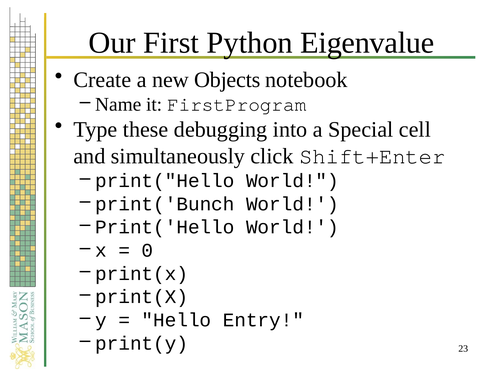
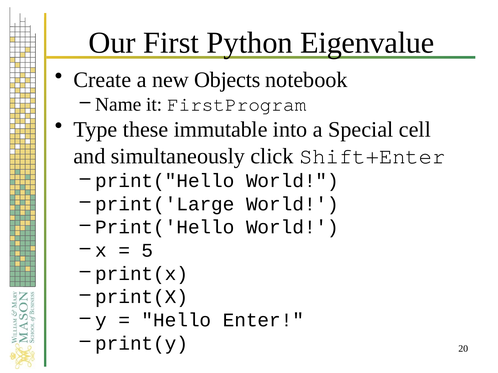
debugging: debugging -> immutable (221, 130)
print('Bunch: print('Bunch -> print('Large (165, 204)
0: 0 -> 5 (147, 251)
Entry: Entry -> Enter (263, 321)
23: 23 -> 20 (463, 349)
